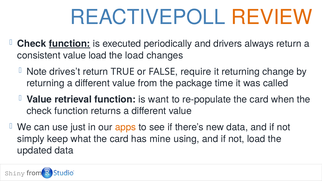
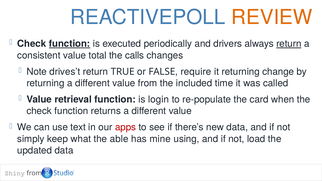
return underline: none -> present (289, 44)
value load: load -> total (98, 55)
the load: load -> calls (135, 55)
package: package -> included (194, 83)
want: want -> login (159, 100)
just: just -> text (78, 127)
apps colour: orange -> red (126, 127)
what the card: card -> able (119, 139)
